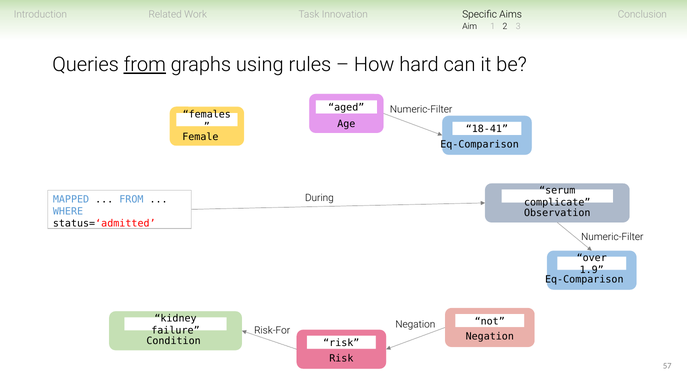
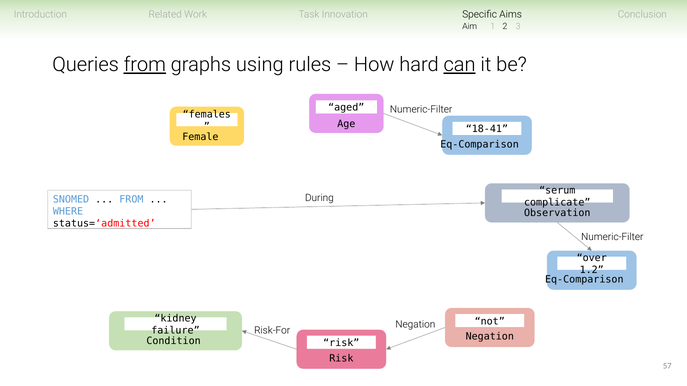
can underline: none -> present (460, 65)
MAPPED: MAPPED -> SNOMED (71, 200)
1.9: 1.9 -> 1.2 (592, 270)
